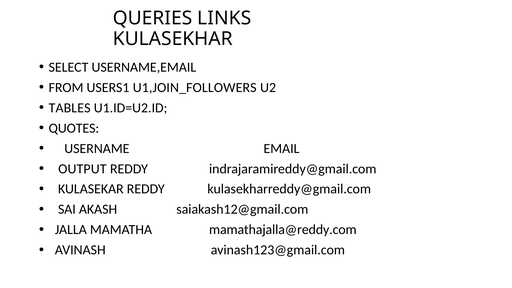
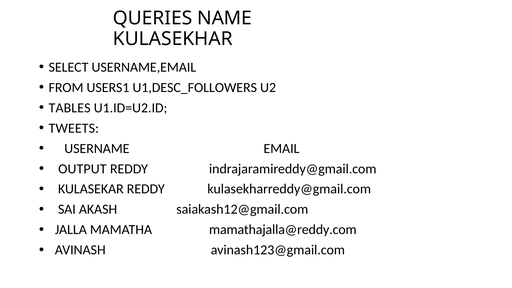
LINKS: LINKS -> NAME (224, 18)
U1,JOIN_FOLLOWERS: U1,JOIN_FOLLOWERS -> U1,DESC_FOLLOWERS (195, 88)
QUOTES: QUOTES -> TWEETS (74, 128)
